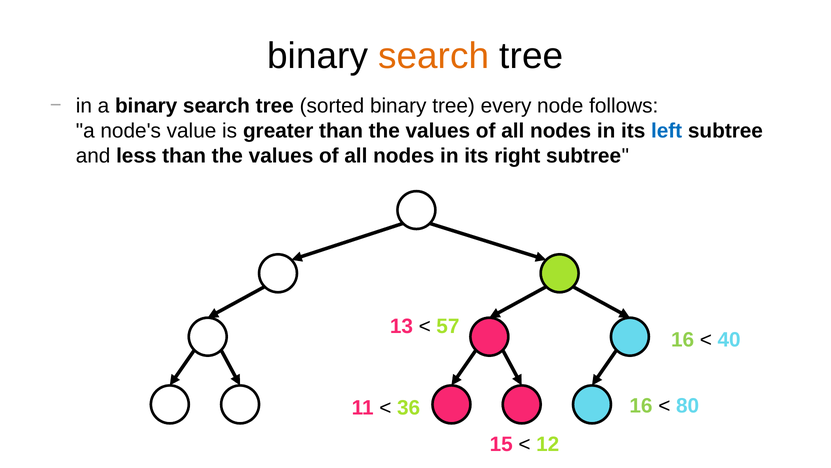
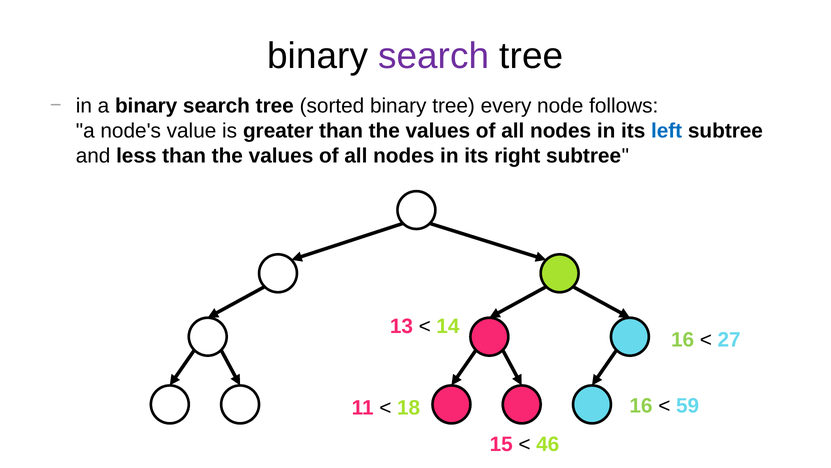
search colour: orange -> purple (434, 56)
57: 57 -> 14 (448, 326)
40: 40 -> 27 (729, 340)
80: 80 -> 59 (688, 406)
36: 36 -> 18 (409, 407)
12: 12 -> 46 (548, 444)
